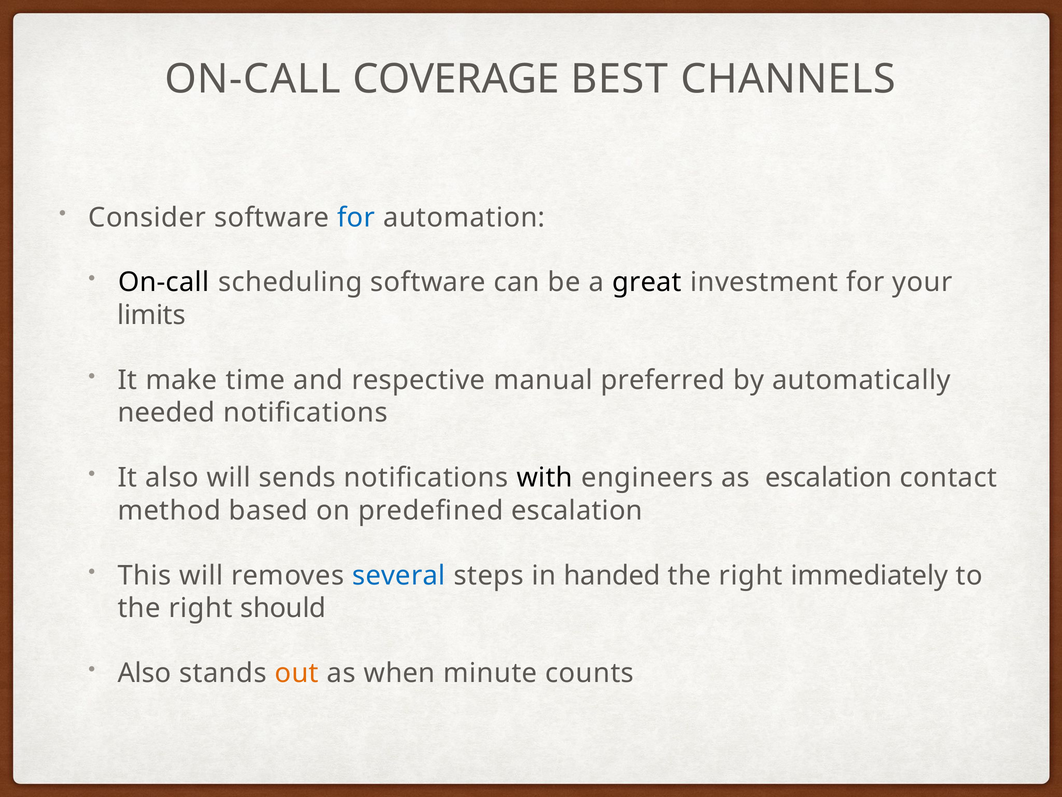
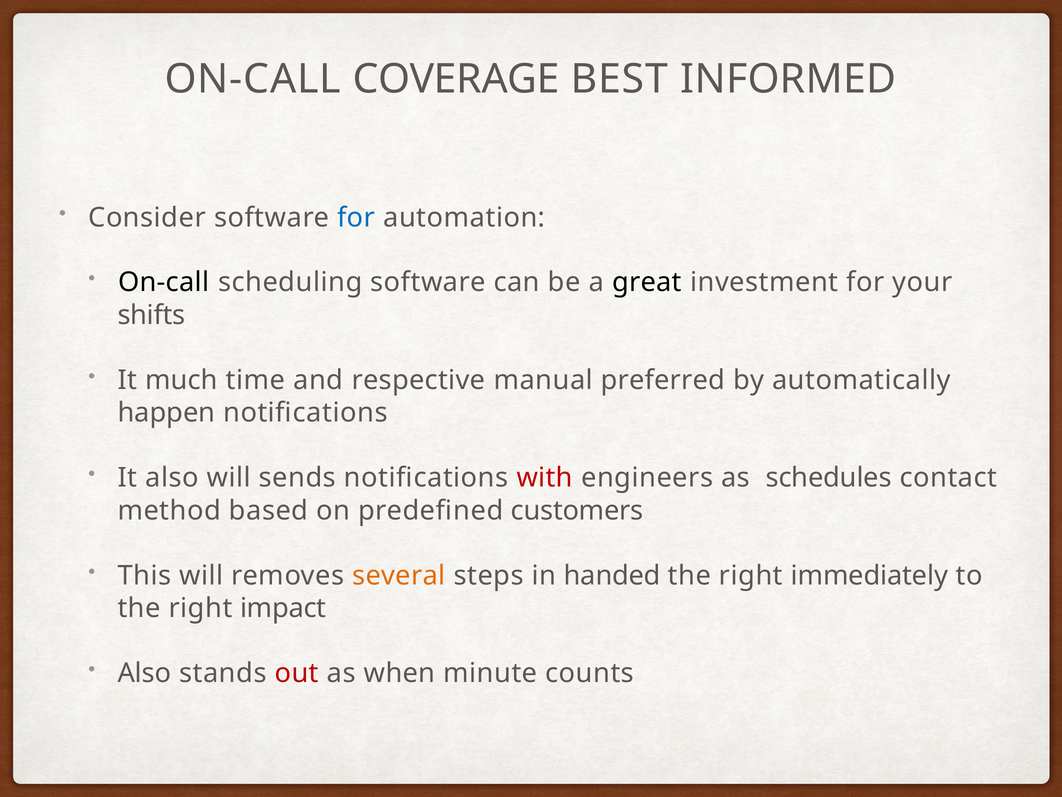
CHANNELS: CHANNELS -> INFORMED (788, 79)
limits: limits -> shifts (151, 315)
make: make -> much (182, 380)
needed: needed -> happen (166, 413)
with colour: black -> red (545, 478)
as escalation: escalation -> schedules (829, 478)
predefined escalation: escalation -> customers (577, 510)
several colour: blue -> orange (399, 575)
should: should -> impact (283, 608)
out colour: orange -> red (297, 673)
